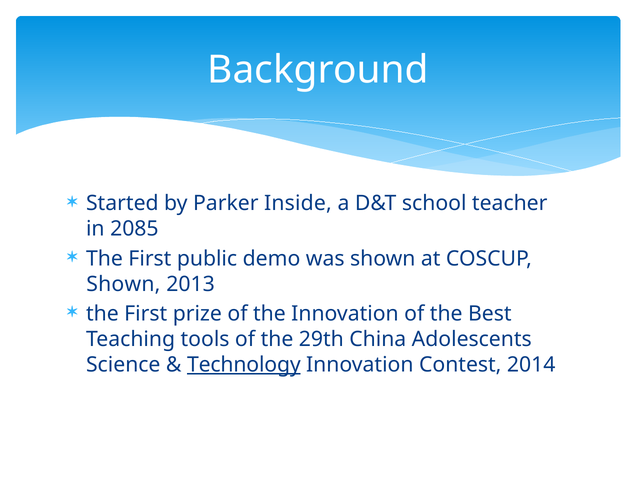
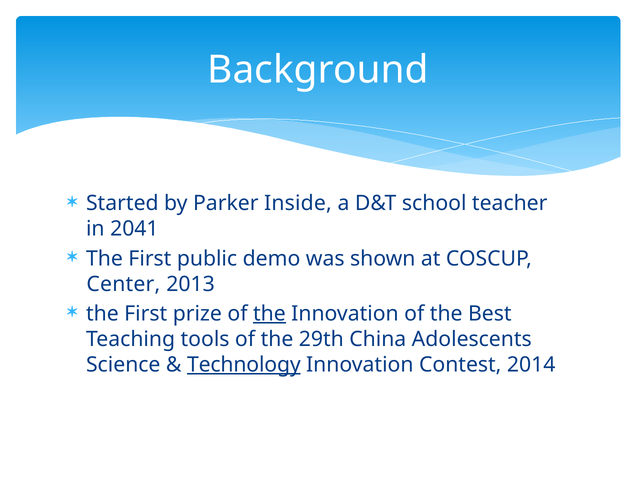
2085: 2085 -> 2041 (134, 229)
Shown: Shown -> Center (123, 284)
the underline: none -> present (269, 314)
